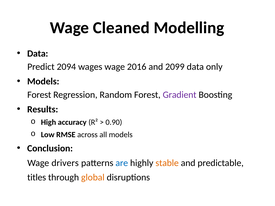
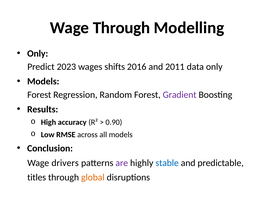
Wage Cleaned: Cleaned -> Through (121, 28)
Data: Data -> Only (38, 54)
2094: 2094 -> 2023 (66, 67)
wages wage: wage -> shifts (115, 67)
2099: 2099 -> 2011 (175, 67)
are colour: blue -> purple (122, 163)
stable colour: orange -> blue (167, 163)
